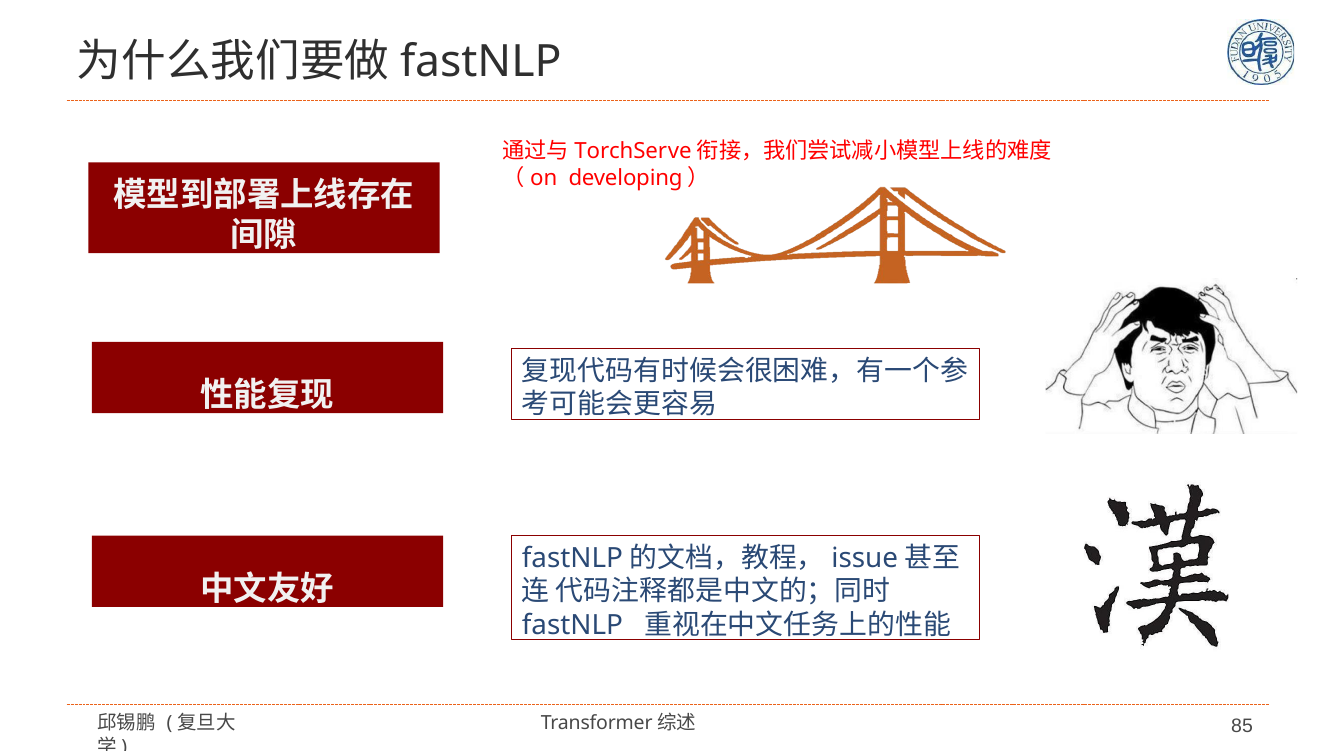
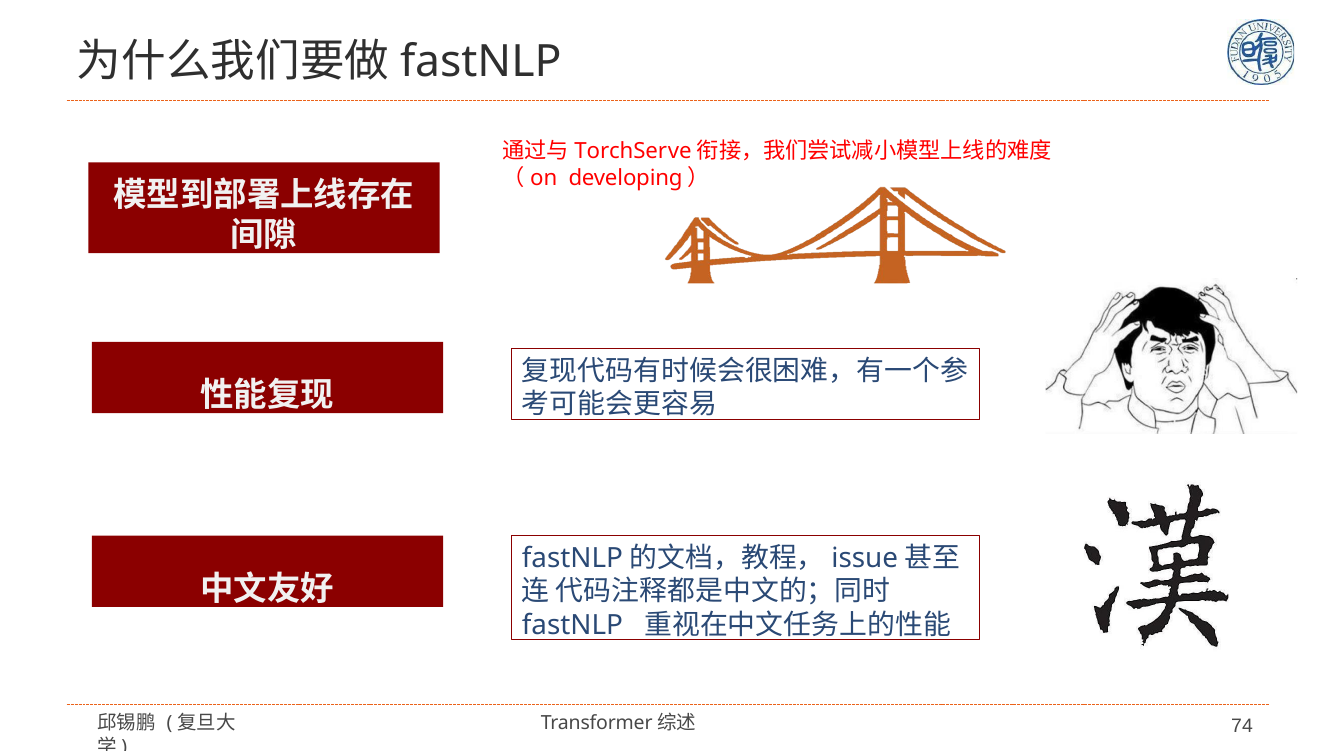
85: 85 -> 74 (1242, 727)
